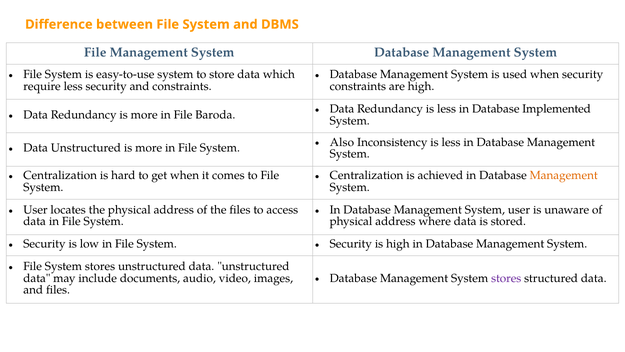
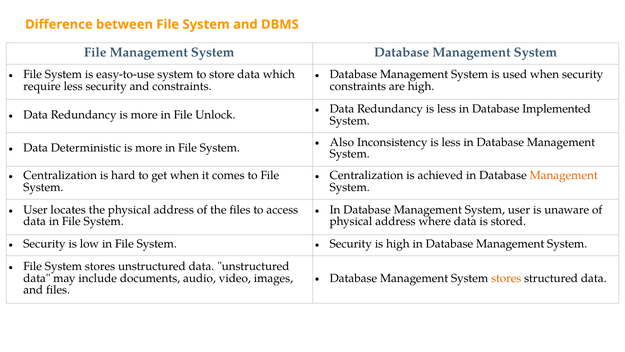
Baroda: Baroda -> Unlock (215, 115)
Unstructured: Unstructured -> Deterministic (86, 148)
stores colour: purple -> orange (506, 278)
